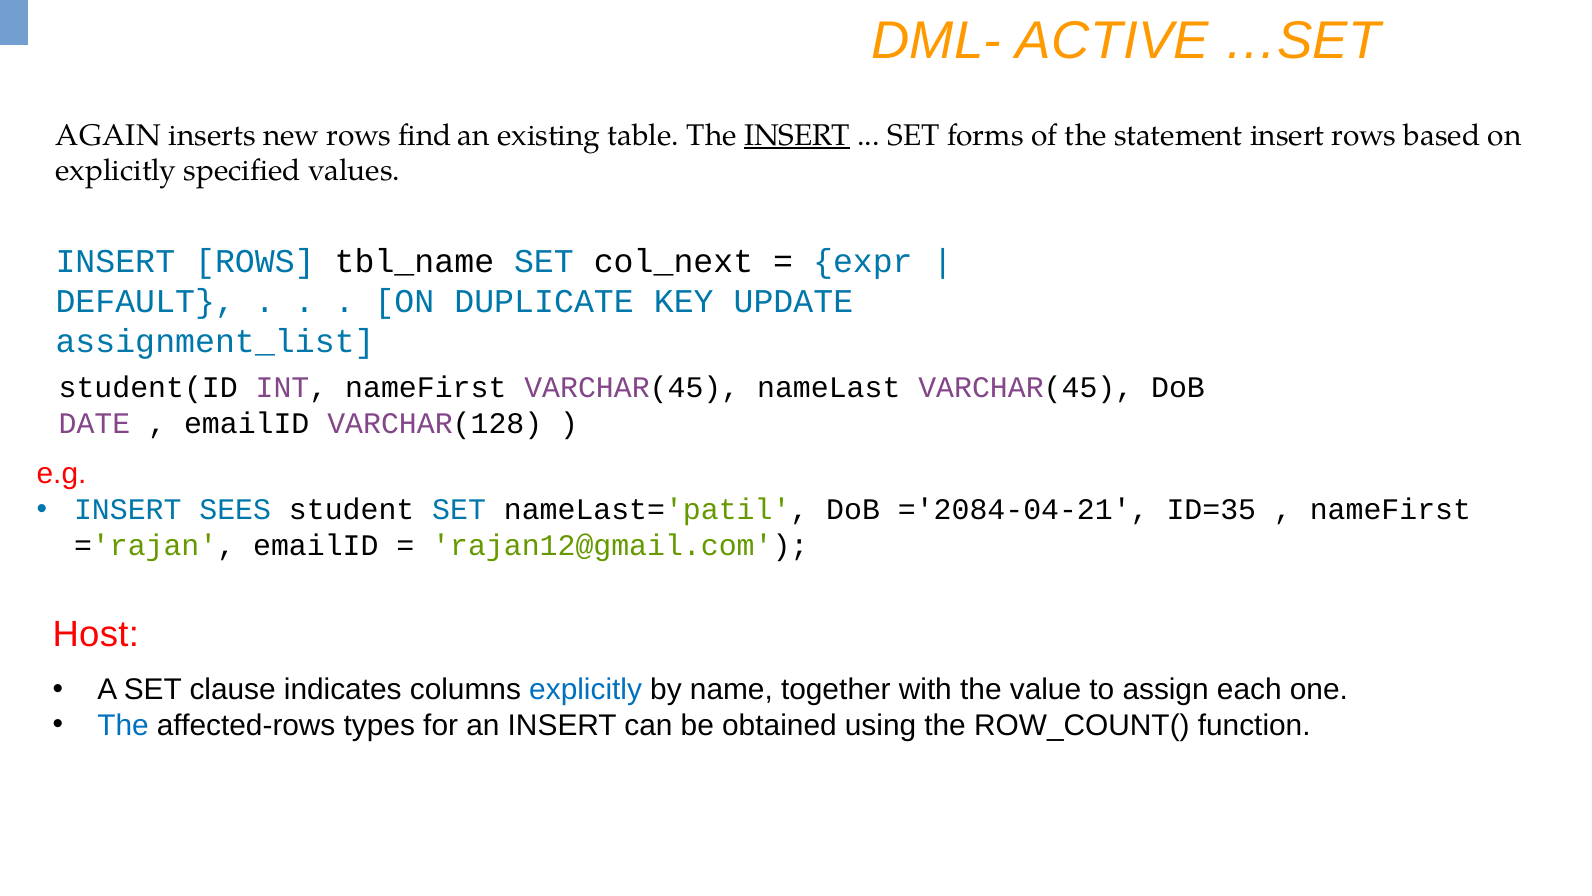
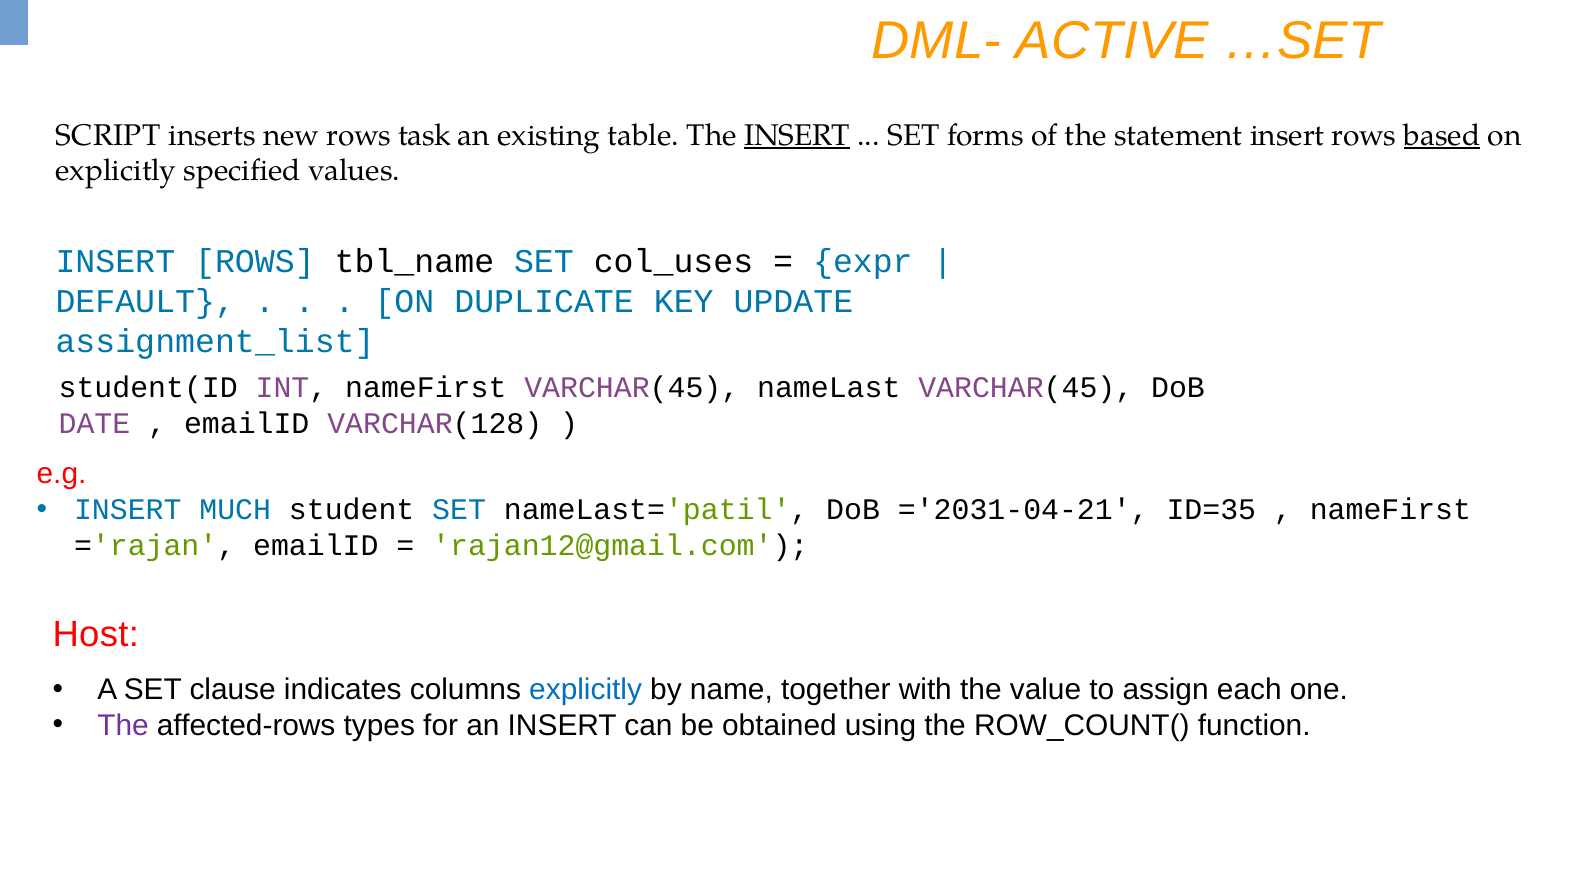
AGAIN: AGAIN -> SCRIPT (108, 135)
find: find -> task (425, 135)
based underline: none -> present (1442, 135)
col_next: col_next -> col_uses (674, 262)
SEES: SEES -> MUCH (235, 510)
='2084-04-21: ='2084-04-21 -> ='2031-04-21 (1023, 510)
The colour: blue -> purple (123, 725)
